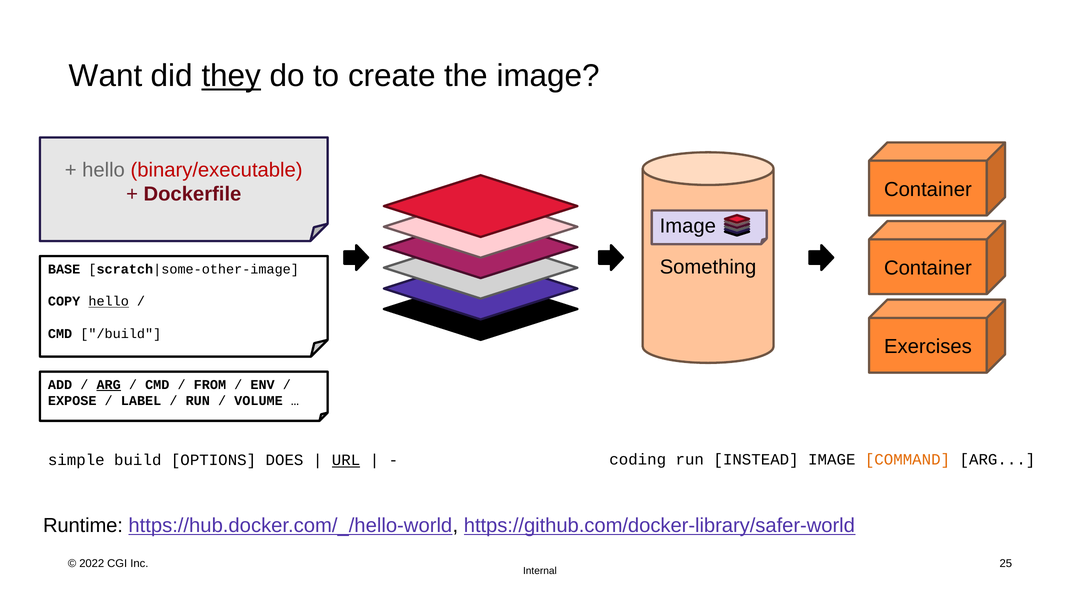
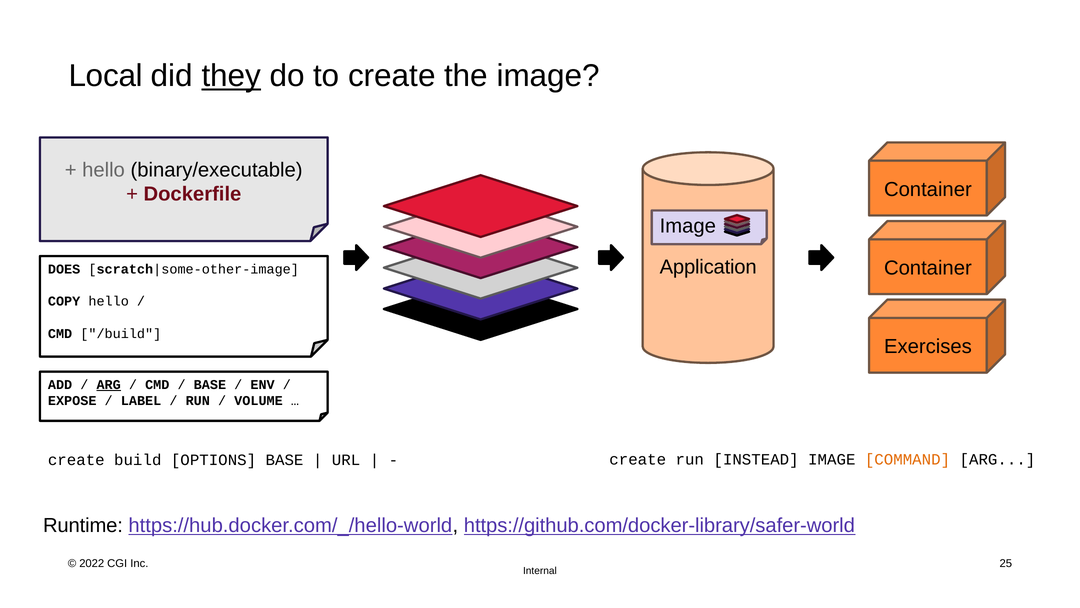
Want: Want -> Local (106, 76)
binary/executable colour: red -> black (217, 170)
Something: Something -> Application (708, 267)
BASE: BASE -> DOES (64, 269)
hello underline: present -> none (109, 301)
FROM: FROM -> BASE (210, 384)
simple: simple -> create (76, 460)
OPTIONS DOES: DOES -> BASE (284, 460)
URL underline: present -> none (346, 460)
coding: coding -> create (638, 459)
